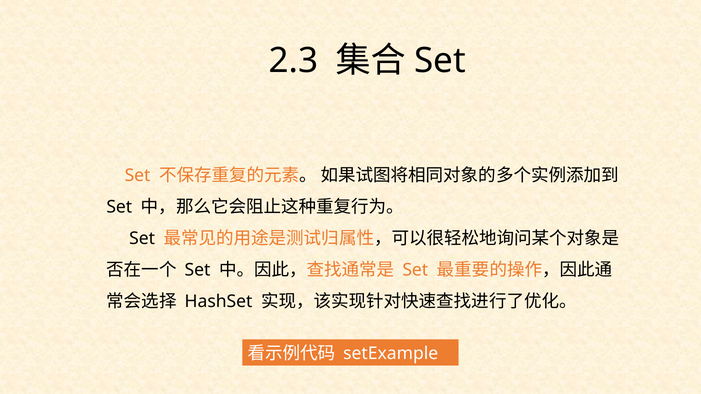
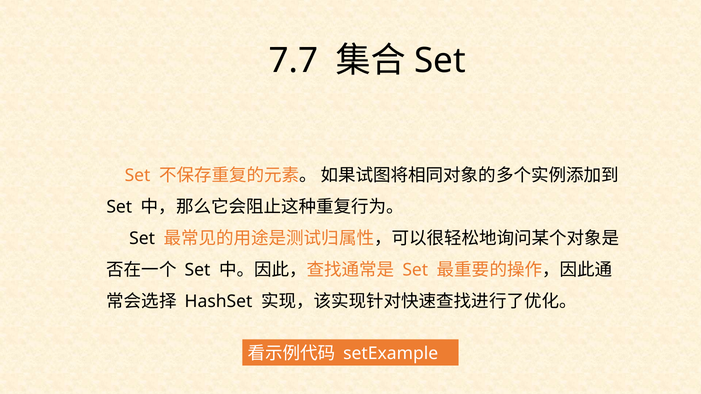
2.3: 2.3 -> 7.7 (293, 61)
